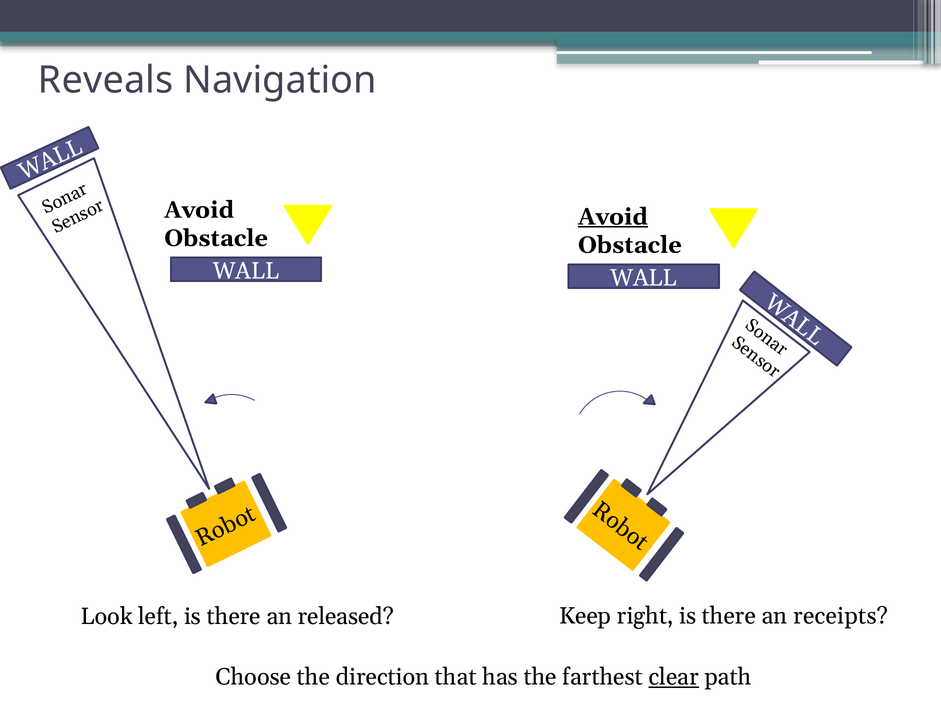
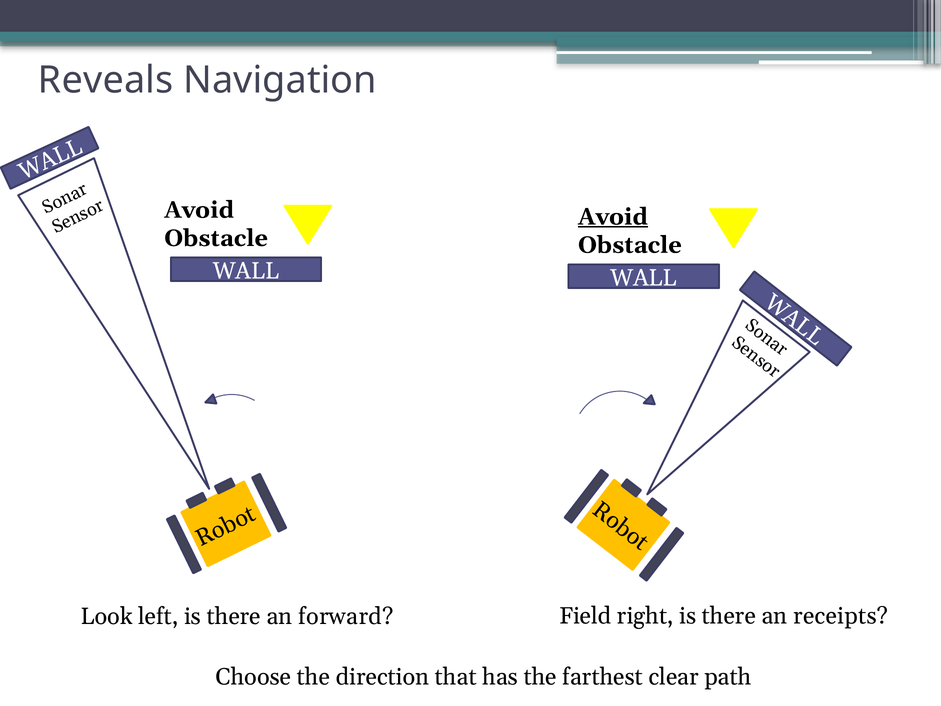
Keep: Keep -> Field (585, 616)
released: released -> forward (346, 616)
clear underline: present -> none (674, 677)
